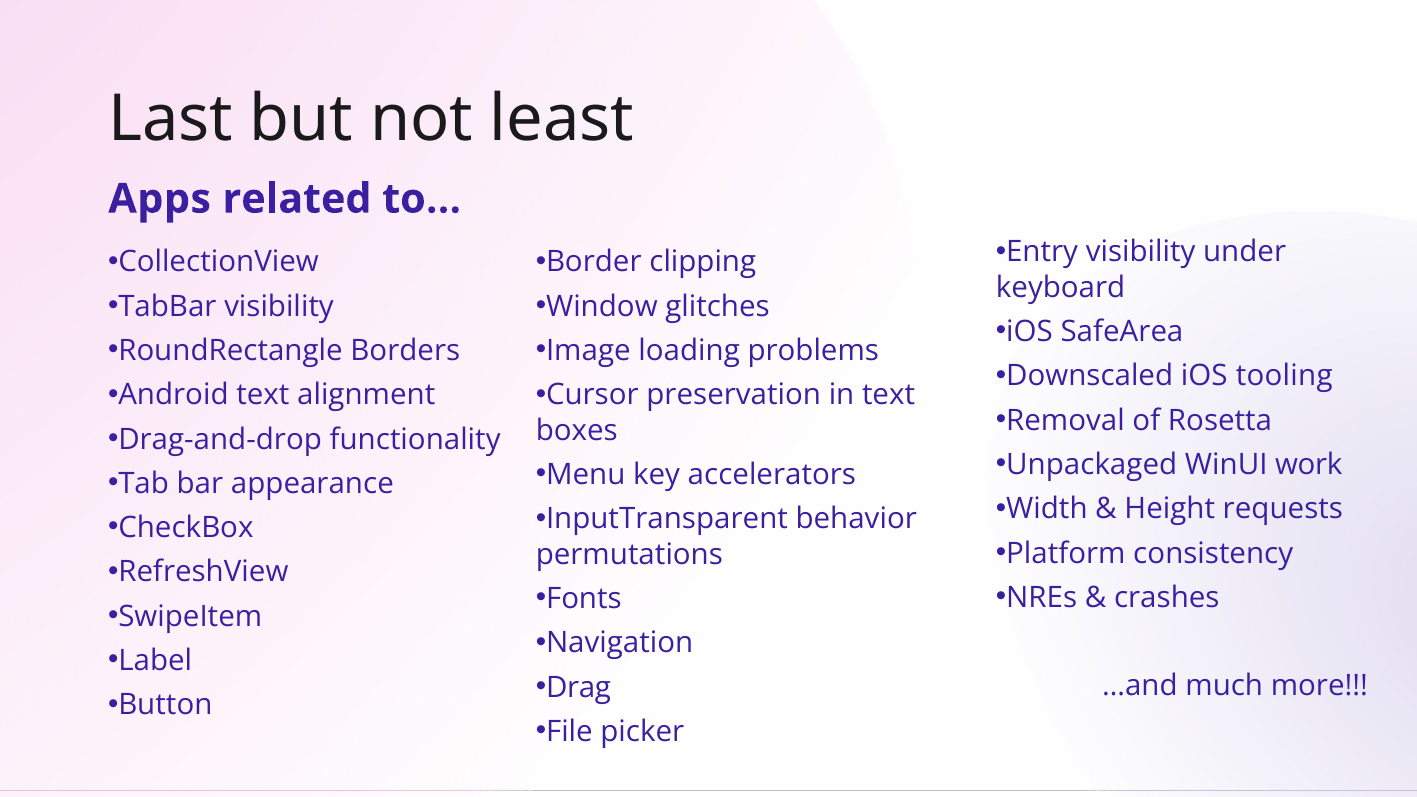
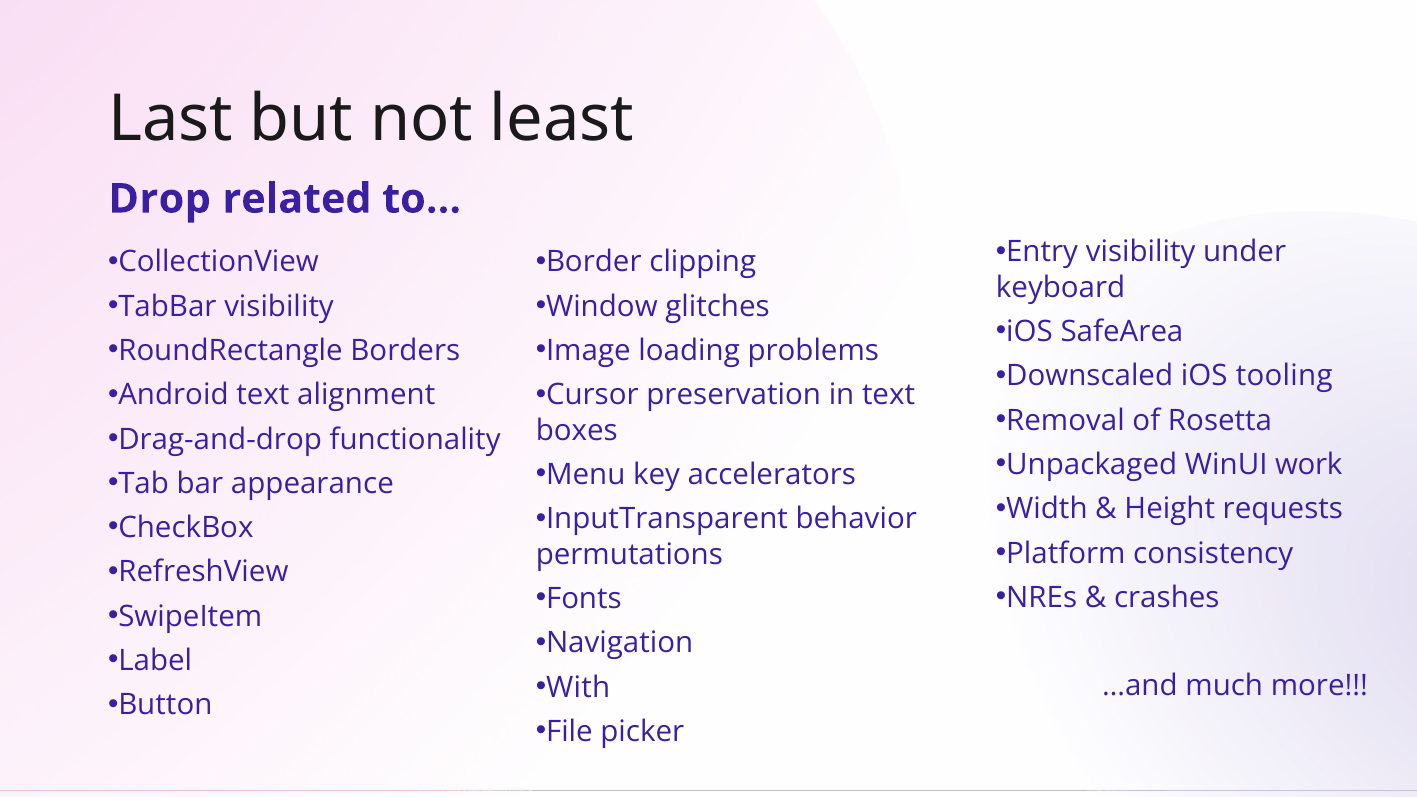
Apps: Apps -> Drop (160, 199)
Drag: Drag -> With (578, 687)
